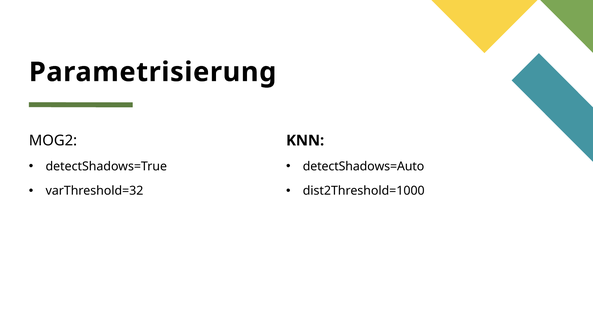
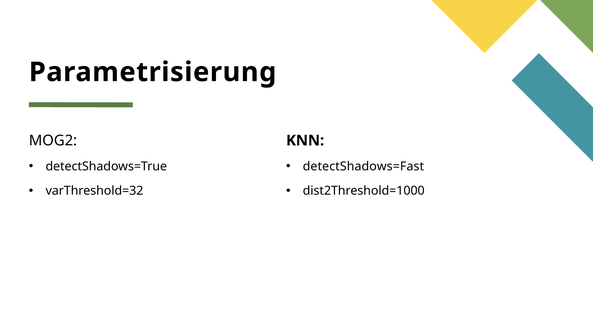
detectShadows=Auto: detectShadows=Auto -> detectShadows=Fast (363, 166)
